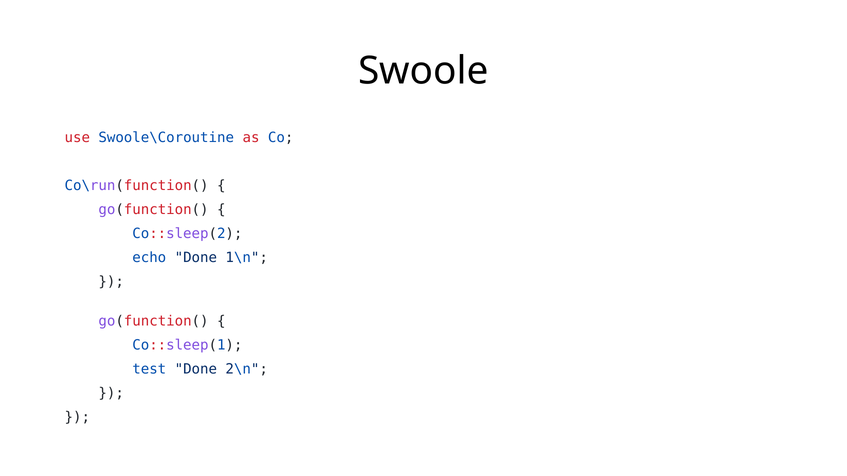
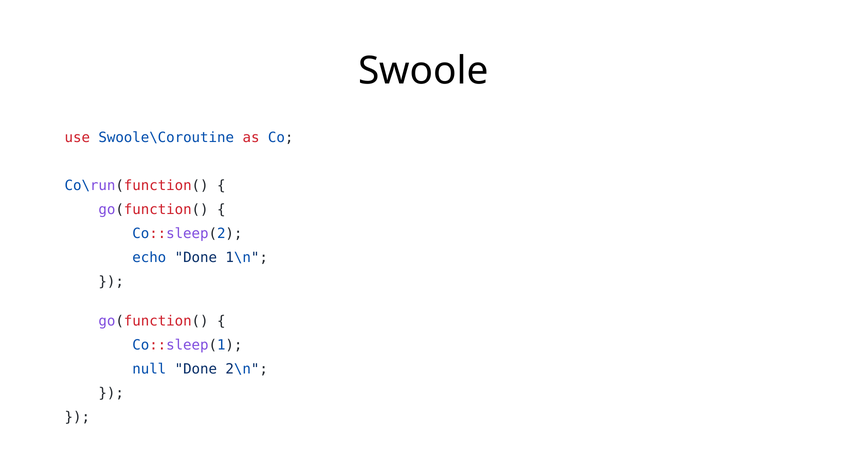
test: test -> null (149, 369)
